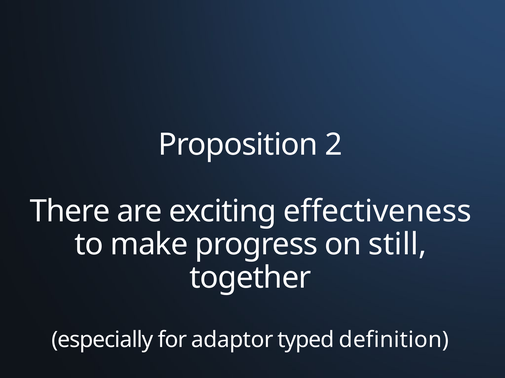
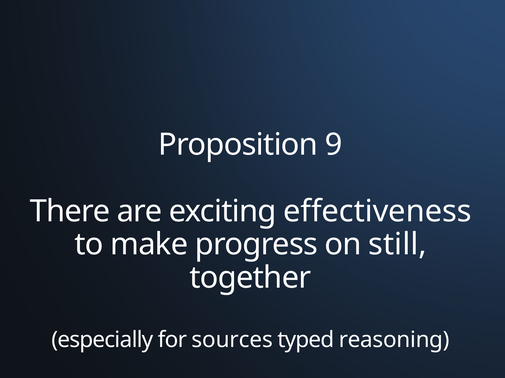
2: 2 -> 9 (334, 145)
adaptor: adaptor -> sources (232, 340)
definition: definition -> reasoning (394, 340)
